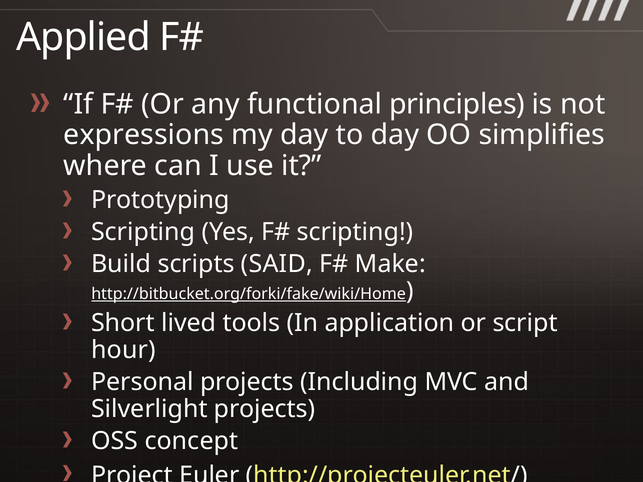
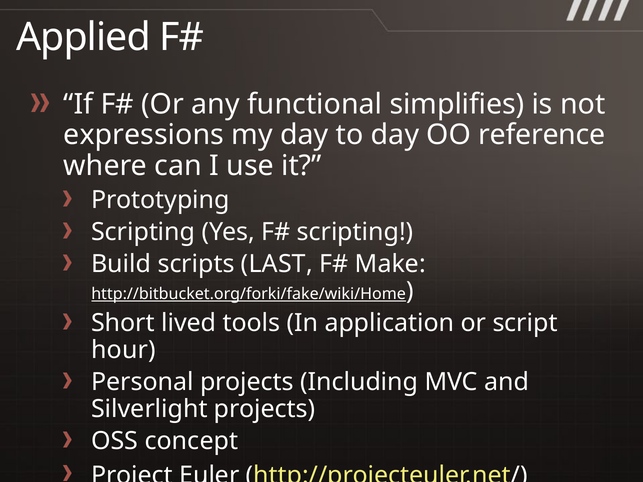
principles: principles -> simplifies (457, 104)
simplifies: simplifies -> reference (542, 135)
SAID: SAID -> LAST (277, 264)
